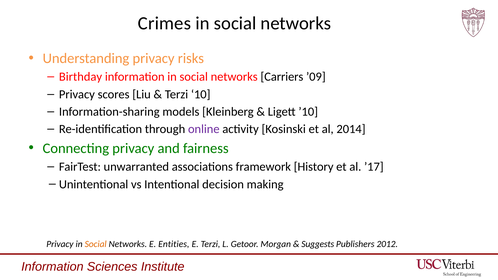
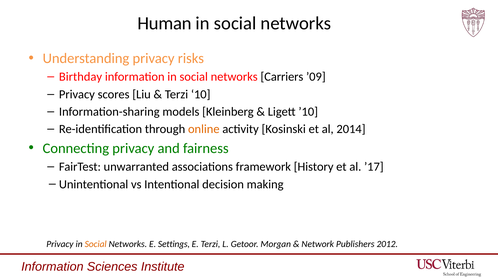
Crimes: Crimes -> Human (165, 23)
online colour: purple -> orange (204, 129)
Entities: Entities -> Settings (174, 244)
Suggests: Suggests -> Network (318, 244)
